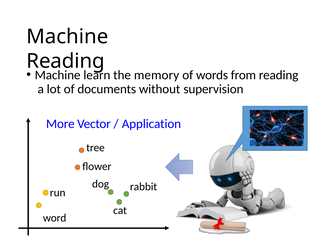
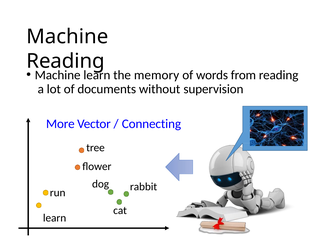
Application: Application -> Connecting (151, 124)
word: word -> learn (55, 218)
